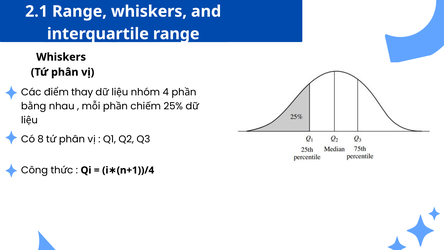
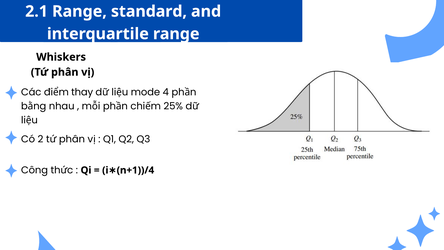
2.1 Range whiskers: whiskers -> standard (149, 11)
nhóm: nhóm -> mode (145, 92)
8: 8 -> 2 (40, 139)
